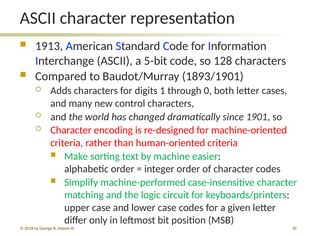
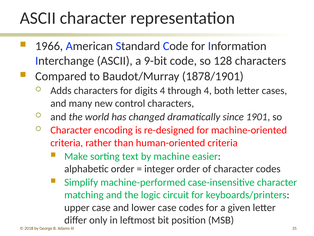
1913: 1913 -> 1966 (49, 46)
5-bit: 5-bit -> 9-bit (156, 61)
1893/1901: 1893/1901 -> 1878/1901 (213, 76)
digits 1: 1 -> 4 (162, 91)
through 0: 0 -> 4 (208, 91)
